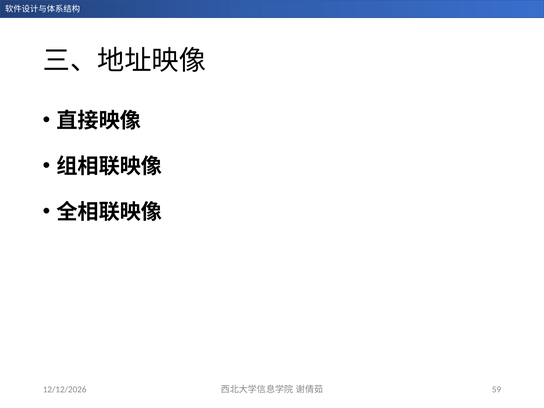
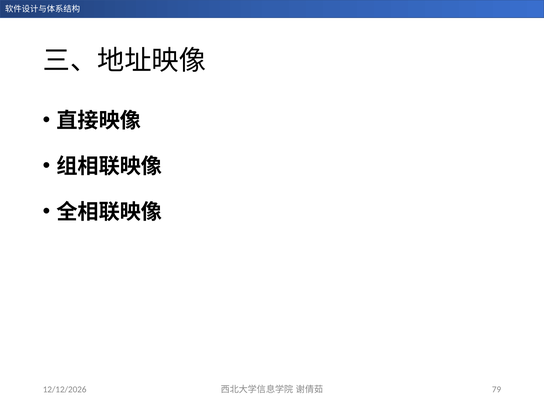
59: 59 -> 79 (497, 390)
